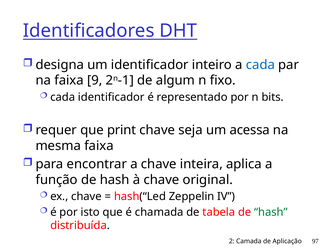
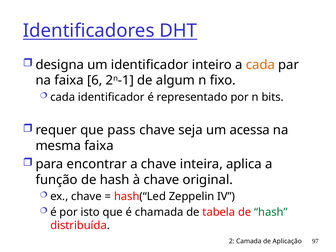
cada colour: blue -> orange (260, 65)
9: 9 -> 6 (95, 80)
print: print -> pass (121, 130)
